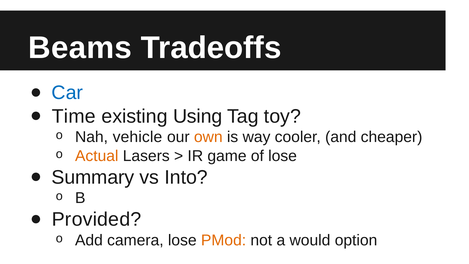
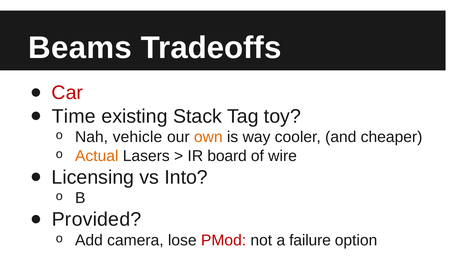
Car colour: blue -> red (67, 93)
Using: Using -> Stack (198, 116)
game: game -> board (227, 156)
of lose: lose -> wire (283, 156)
Summary: Summary -> Licensing (93, 177)
PMod colour: orange -> red (224, 240)
would: would -> failure (310, 240)
